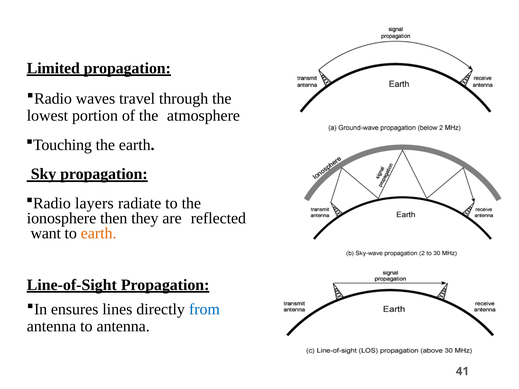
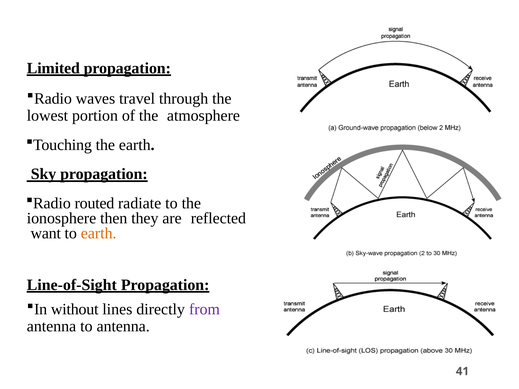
layers: layers -> routed (94, 203)
ensures: ensures -> without (75, 309)
from colour: blue -> purple (204, 309)
